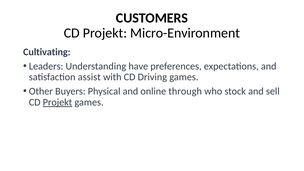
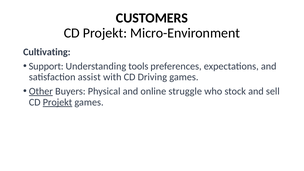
Leaders: Leaders -> Support (46, 66)
have: have -> tools (138, 66)
Other underline: none -> present (41, 91)
through: through -> struggle (185, 91)
